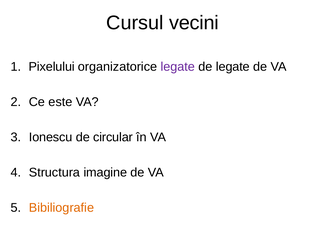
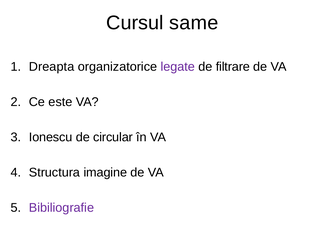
vecini: vecini -> same (194, 23)
Pixelului: Pixelului -> Dreapta (52, 67)
de legate: legate -> filtrare (233, 67)
Bibiliografie colour: orange -> purple (61, 208)
